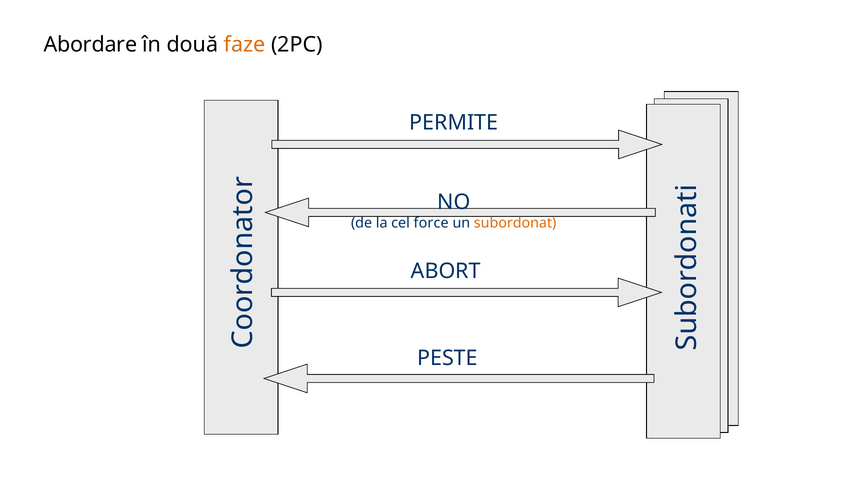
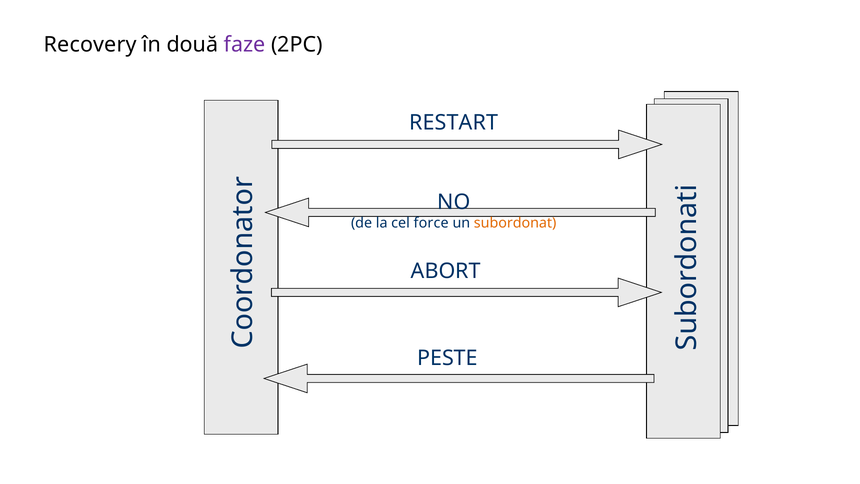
Abordare: Abordare -> Recovery (90, 44)
faze colour: orange -> purple (245, 44)
PERMITE: PERMITE -> RESTART (454, 123)
